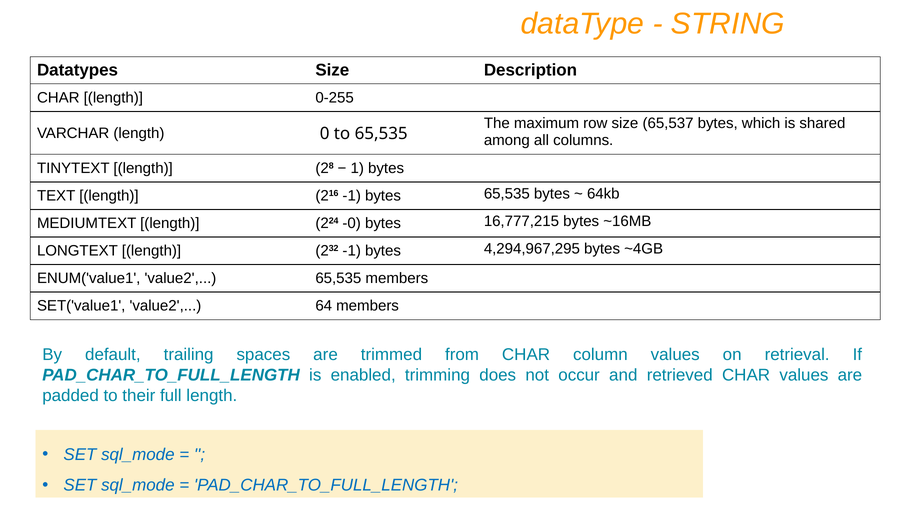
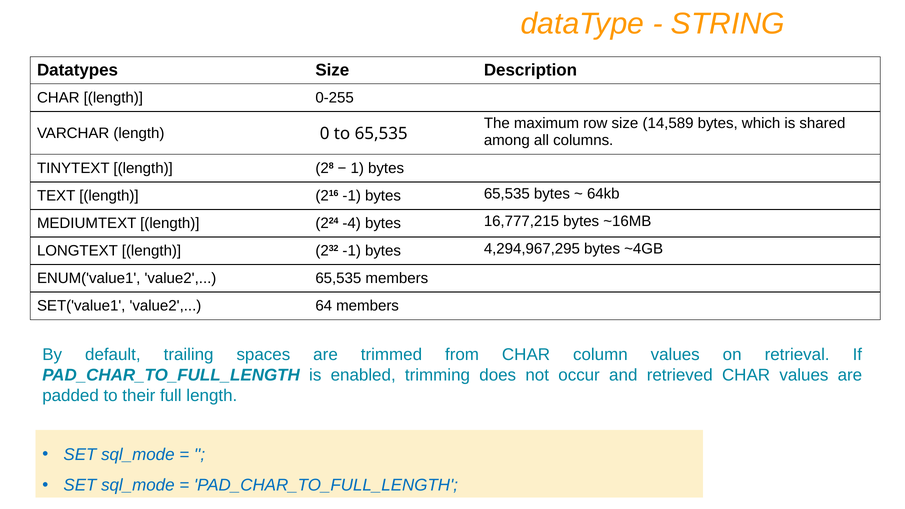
65,537: 65,537 -> 14,589 (668, 123)
-0: -0 -> -4 (352, 223)
